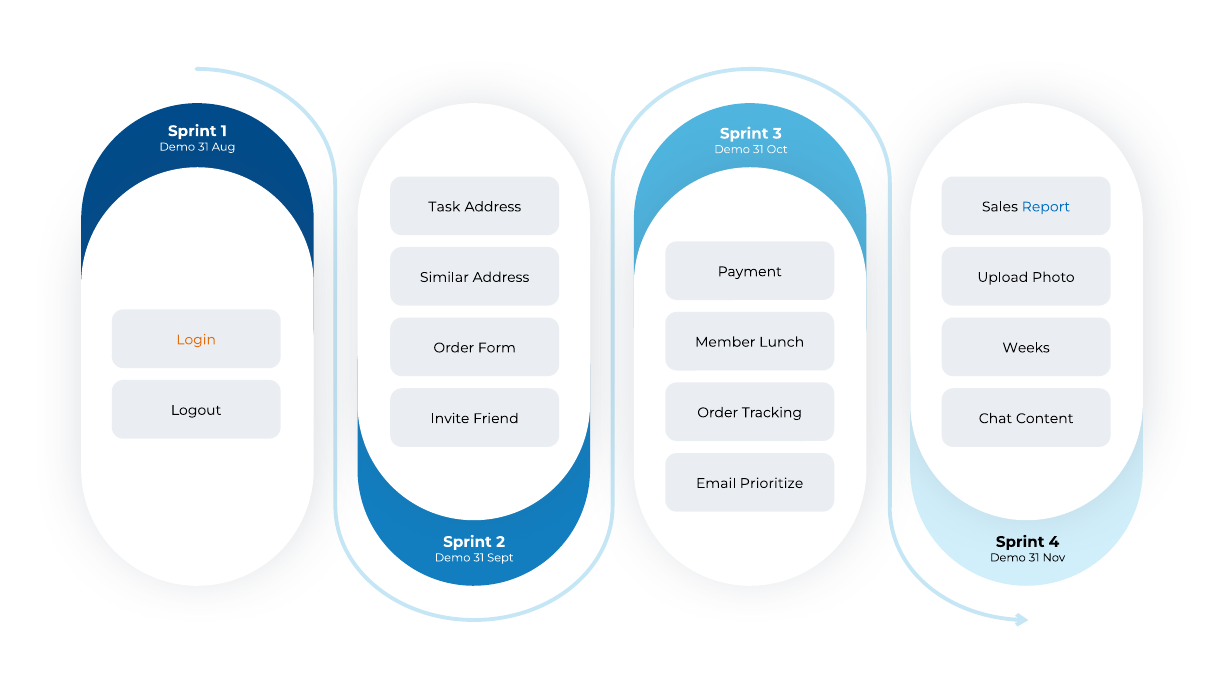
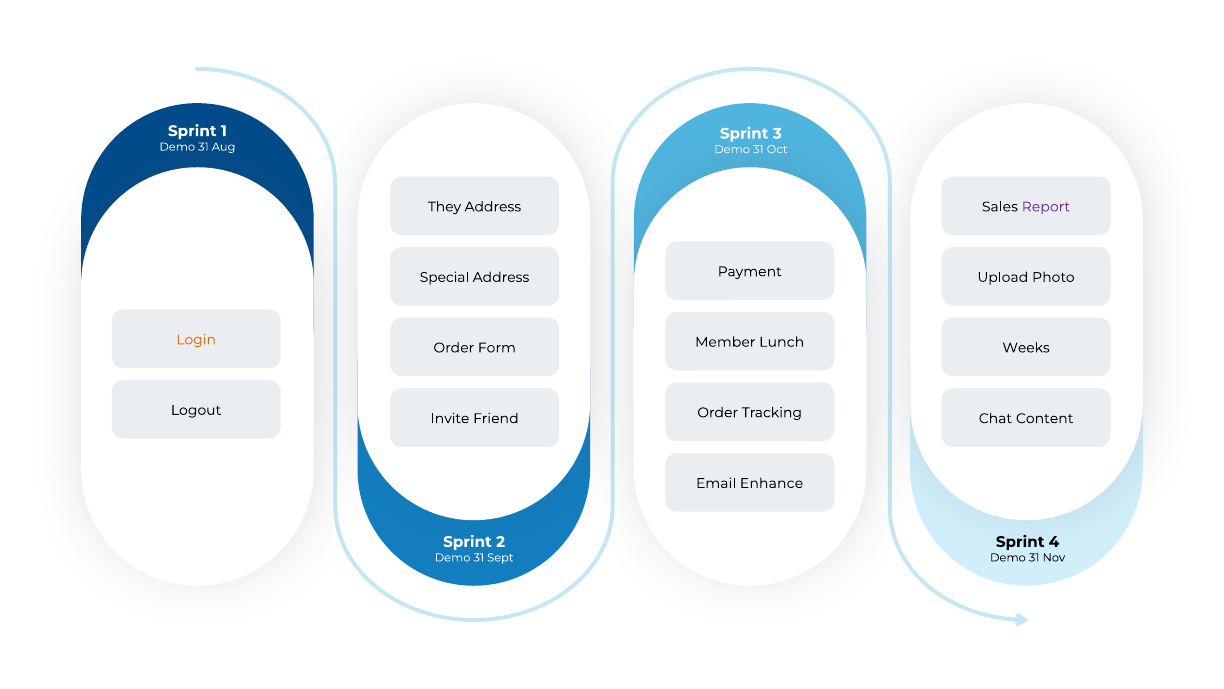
Task: Task -> They (444, 207)
Report colour: blue -> purple (1046, 207)
Similar: Similar -> Special (444, 277)
Prioritize: Prioritize -> Enhance (772, 483)
